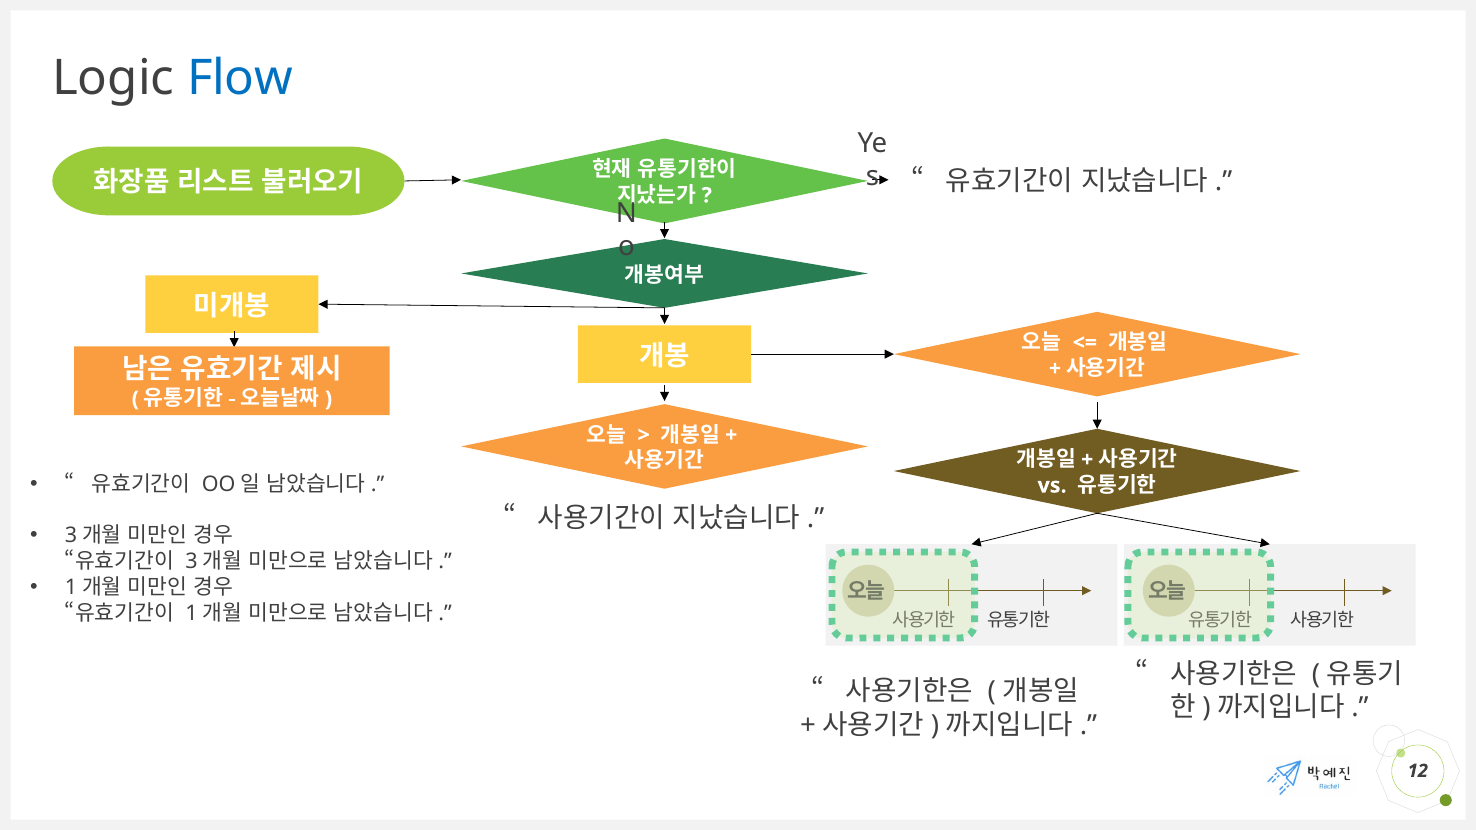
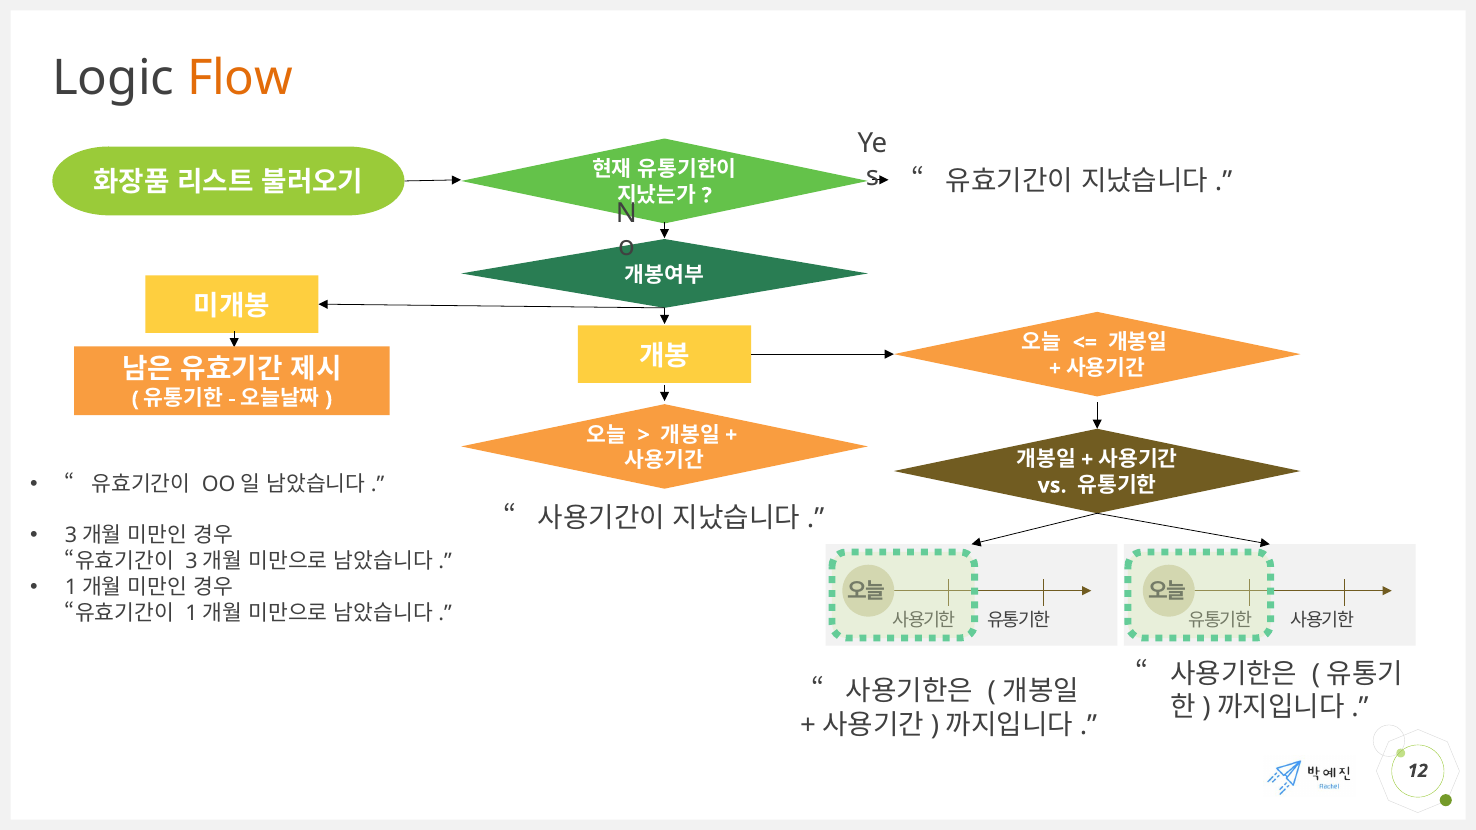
Flow colour: blue -> orange (240, 78)
